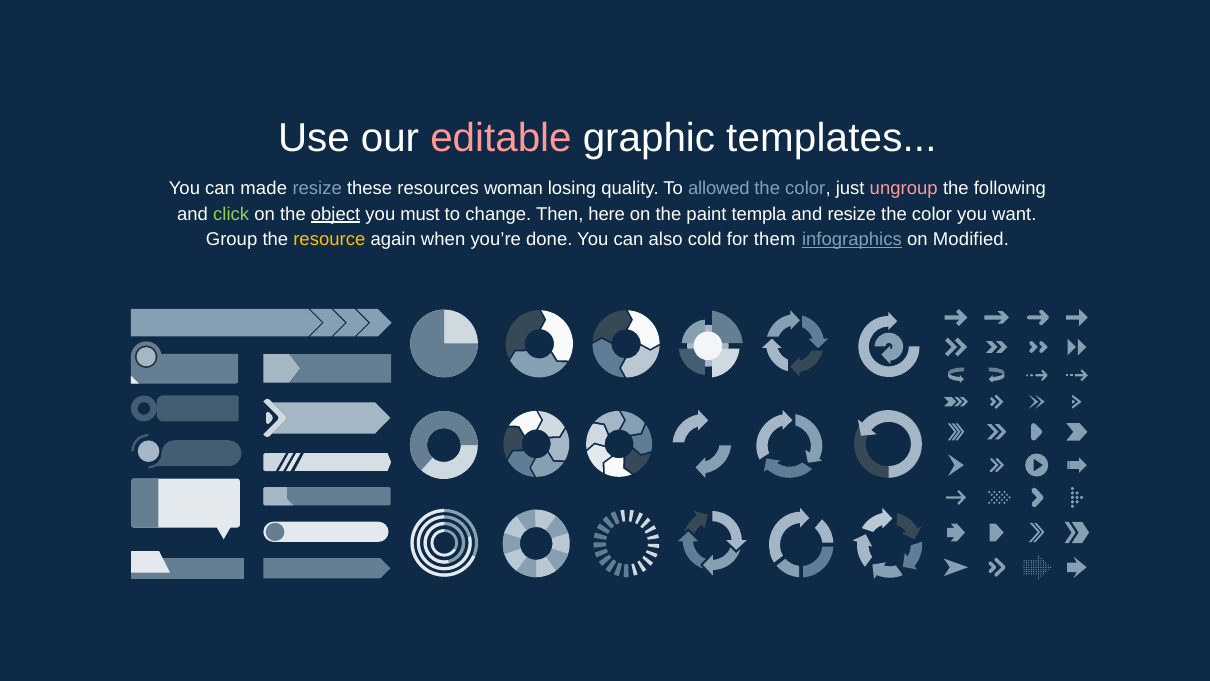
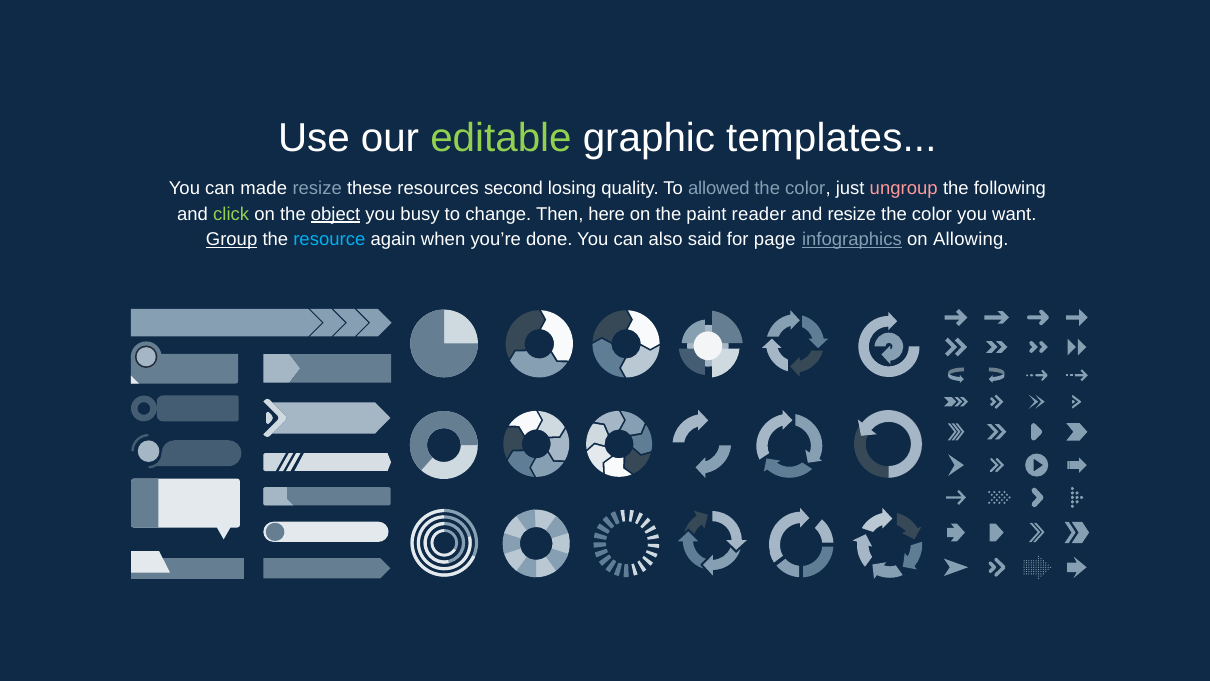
editable colour: pink -> light green (501, 138)
woman: woman -> second (513, 188)
must: must -> busy (420, 214)
templa: templa -> reader (759, 214)
Group underline: none -> present (232, 239)
resource colour: yellow -> light blue (329, 239)
cold: cold -> said (705, 239)
them: them -> page (775, 239)
Modified: Modified -> Allowing (971, 239)
